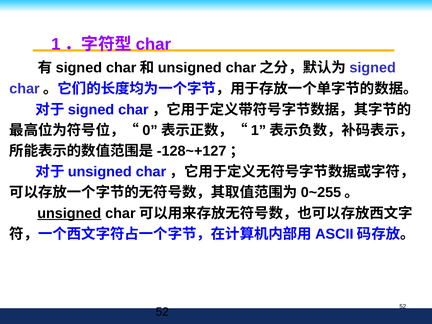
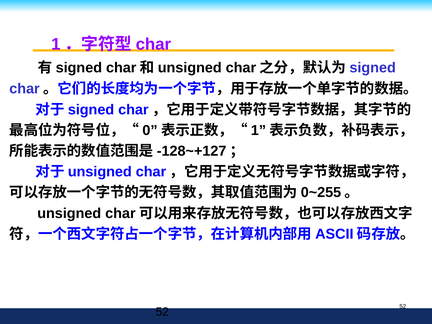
unsigned underline: present -> none (69, 213)
